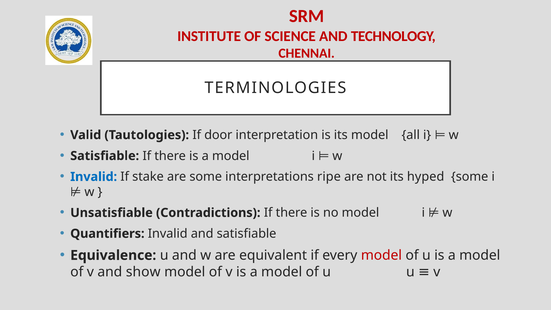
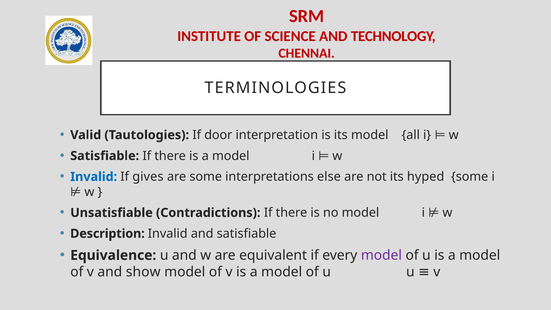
stake: stake -> gives (148, 177)
ripe: ripe -> else (329, 177)
Quantifiers: Quantifiers -> Description (107, 234)
model colour: red -> purple (381, 255)
